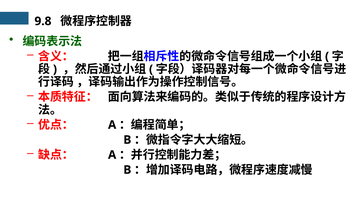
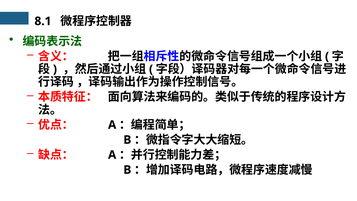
9.8: 9.8 -> 8.1 (43, 21)
